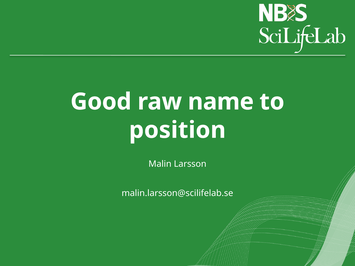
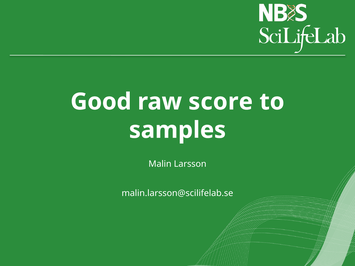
name: name -> score (221, 102)
position: position -> samples (177, 130)
